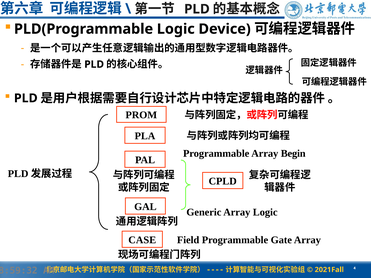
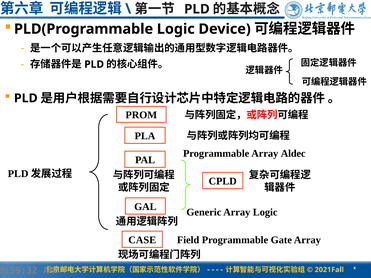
Begin: Begin -> Aldec (293, 154)
